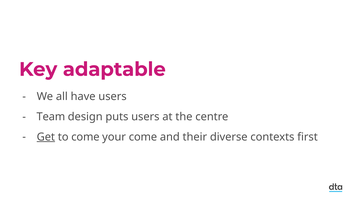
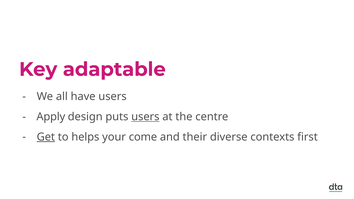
Team: Team -> Apply (51, 117)
users underline: none -> present (145, 117)
to come: come -> helps (85, 137)
